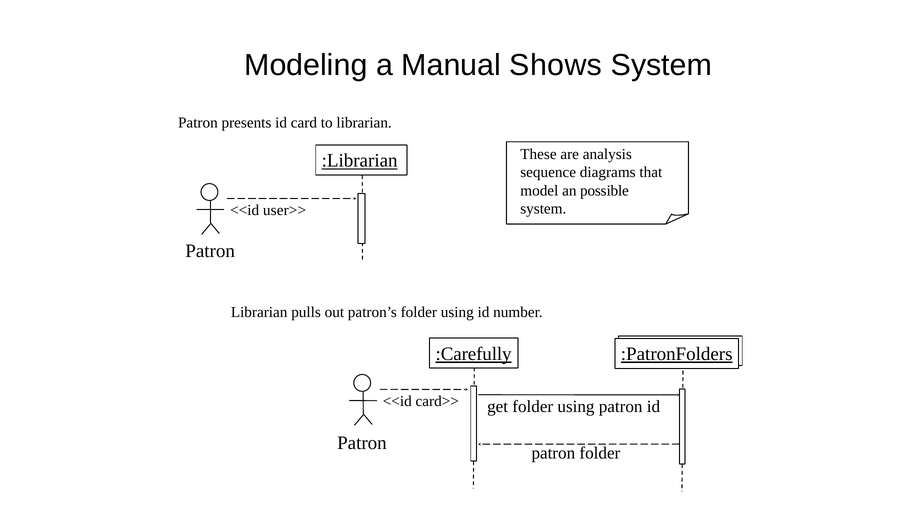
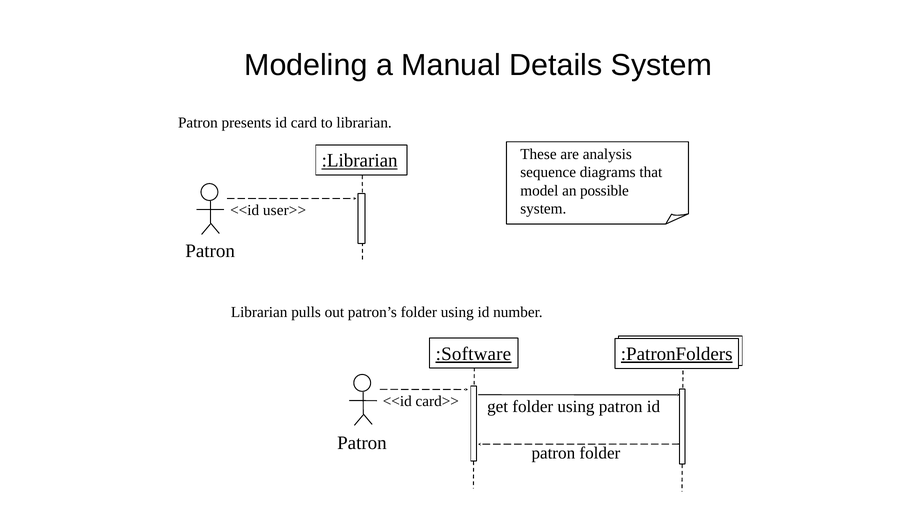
Shows: Shows -> Details (556, 65)
:Carefully: :Carefully -> :Software (473, 354)
